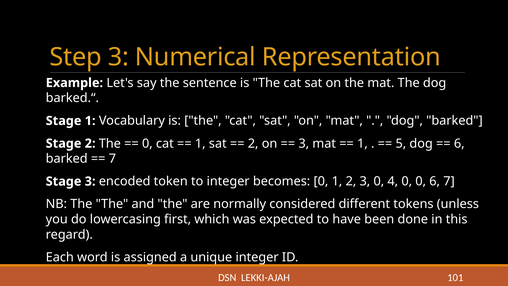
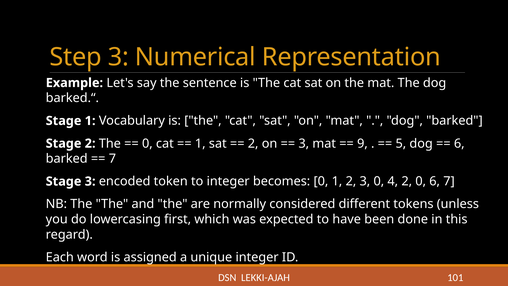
1: 1 -> 9 (362, 143)
4 0: 0 -> 2 (407, 181)
